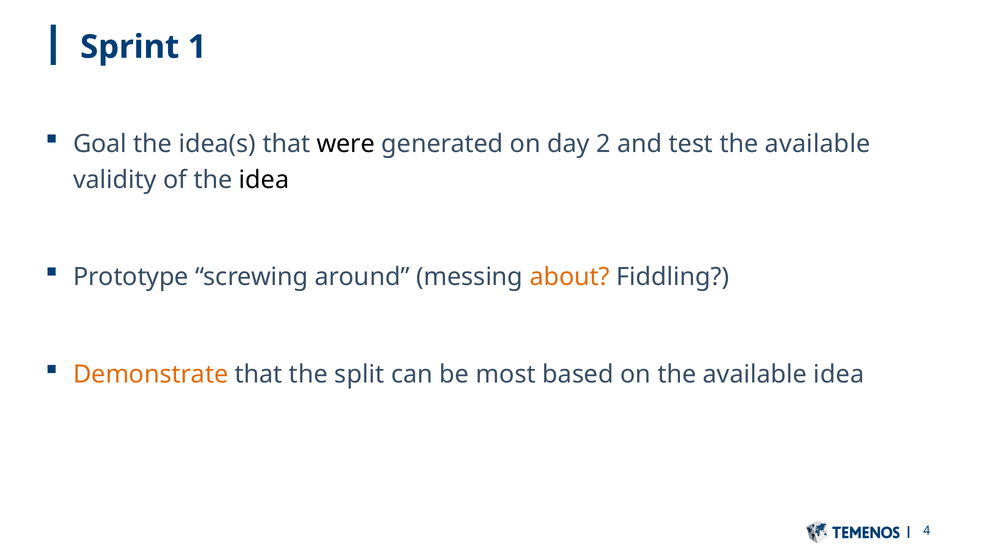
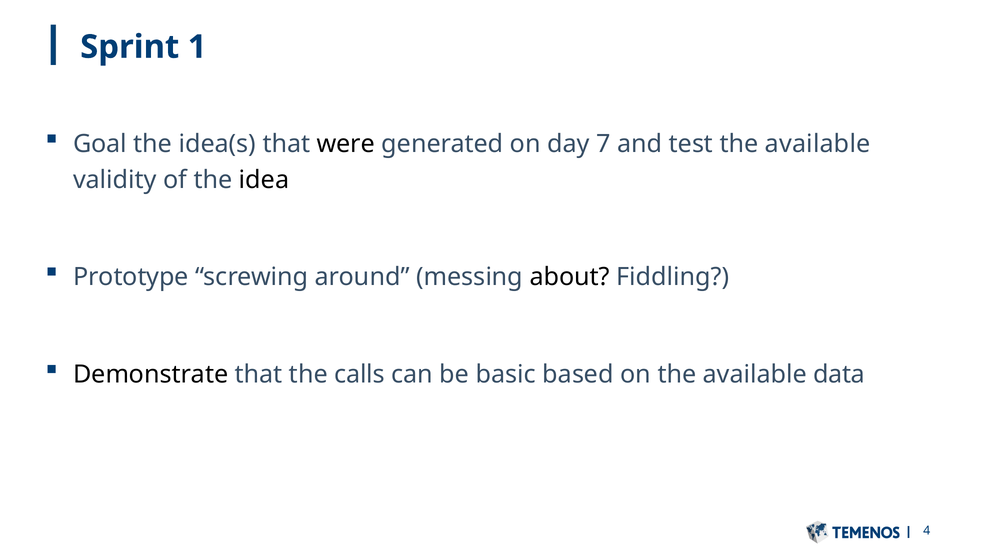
2: 2 -> 7 (603, 144)
about colour: orange -> black (570, 277)
Demonstrate colour: orange -> black (151, 374)
split: split -> calls (360, 374)
most: most -> basic (506, 374)
available idea: idea -> data (839, 374)
